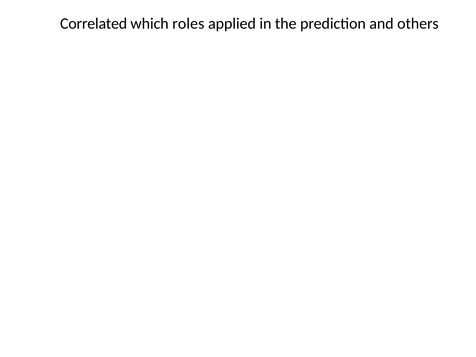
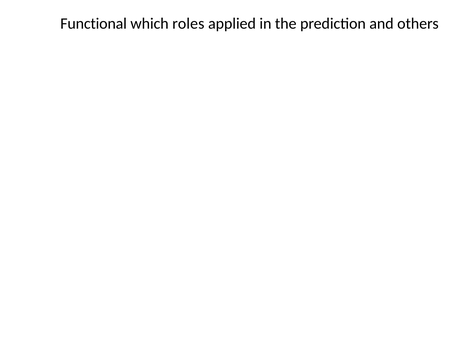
Correlated: Correlated -> Functional (94, 23)
